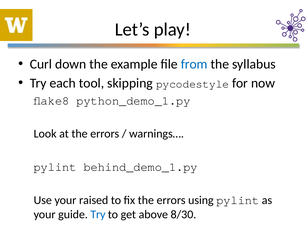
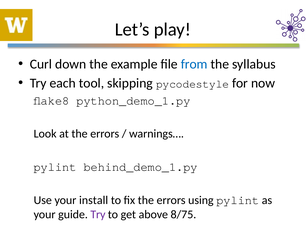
raised: raised -> install (94, 201)
Try colour: blue -> purple (98, 215)
8/30: 8/30 -> 8/75 (183, 215)
